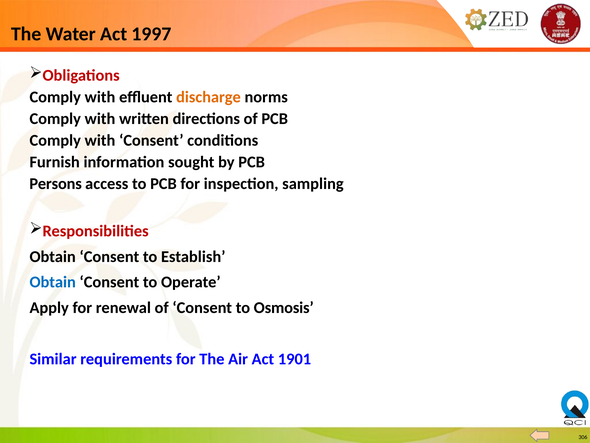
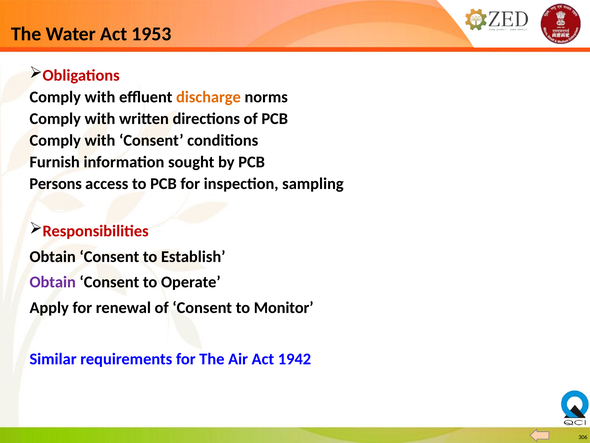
1997: 1997 -> 1953 (152, 34)
Obtain colour: blue -> purple (53, 282)
Osmosis: Osmosis -> Monitor (284, 307)
1901: 1901 -> 1942 (295, 359)
